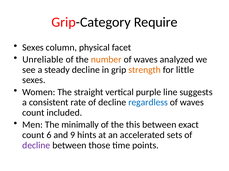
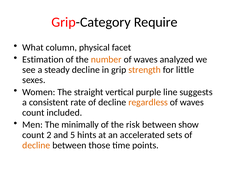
Sexes: Sexes -> What (33, 48)
Unreliable: Unreliable -> Estimation (43, 60)
regardless colour: blue -> orange (148, 103)
this: this -> risk (133, 125)
exact: exact -> show (189, 125)
6: 6 -> 2 (49, 136)
9: 9 -> 5 (73, 136)
decline colour: purple -> orange (36, 146)
